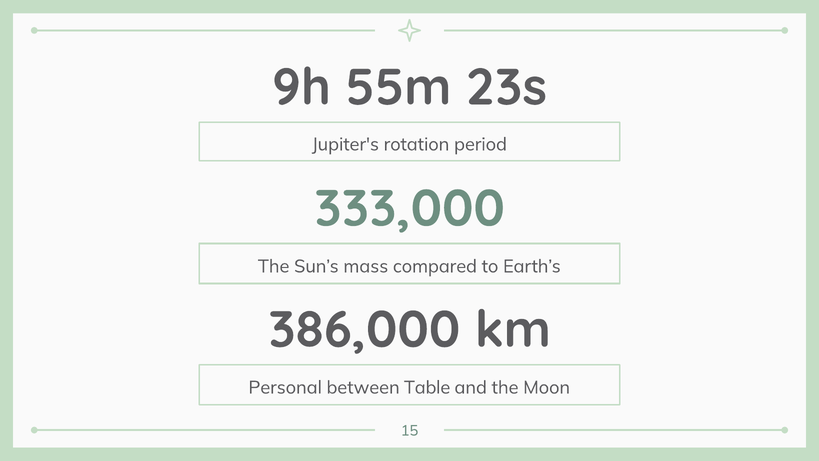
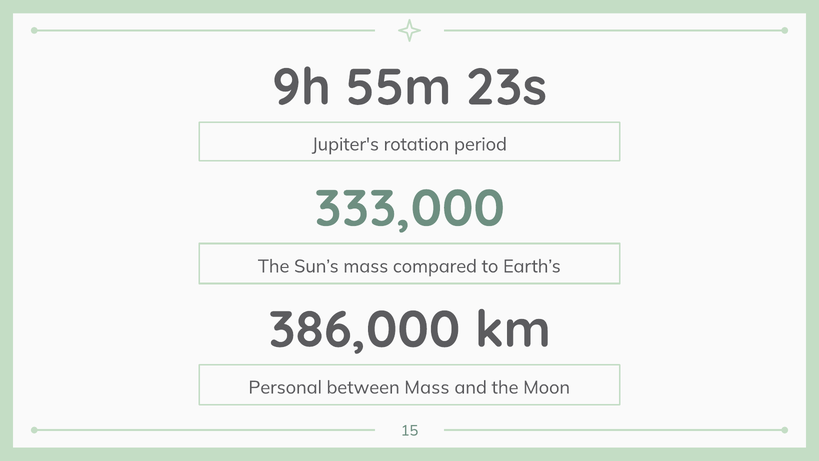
between Table: Table -> Mass (427, 387)
